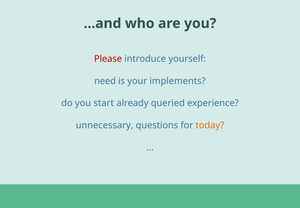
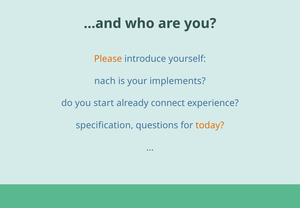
Please colour: red -> orange (108, 59)
need: need -> nach (105, 81)
queried: queried -> connect (168, 103)
unnecessary: unnecessary -> specification (105, 125)
